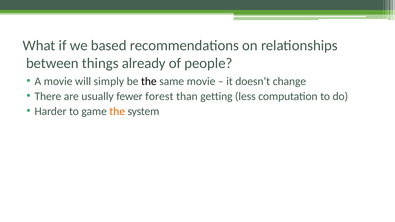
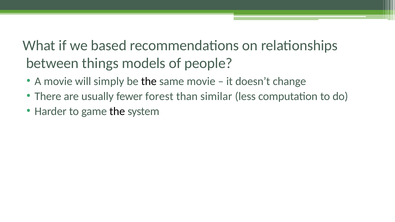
already: already -> models (144, 63)
getting: getting -> similar (216, 96)
the colour: orange -> black (117, 111)
